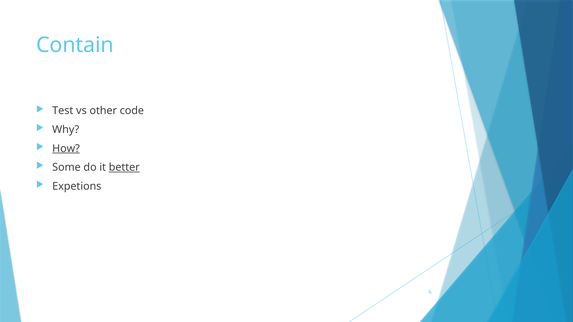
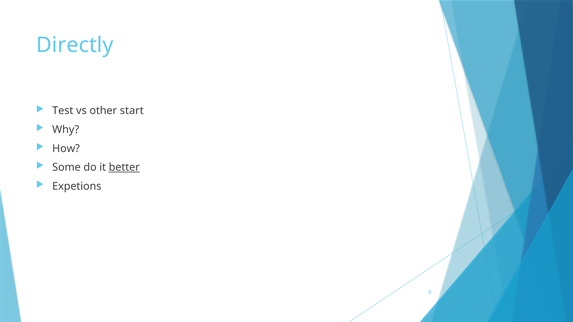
Contain: Contain -> Directly (75, 45)
code: code -> start (132, 111)
How underline: present -> none (66, 149)
